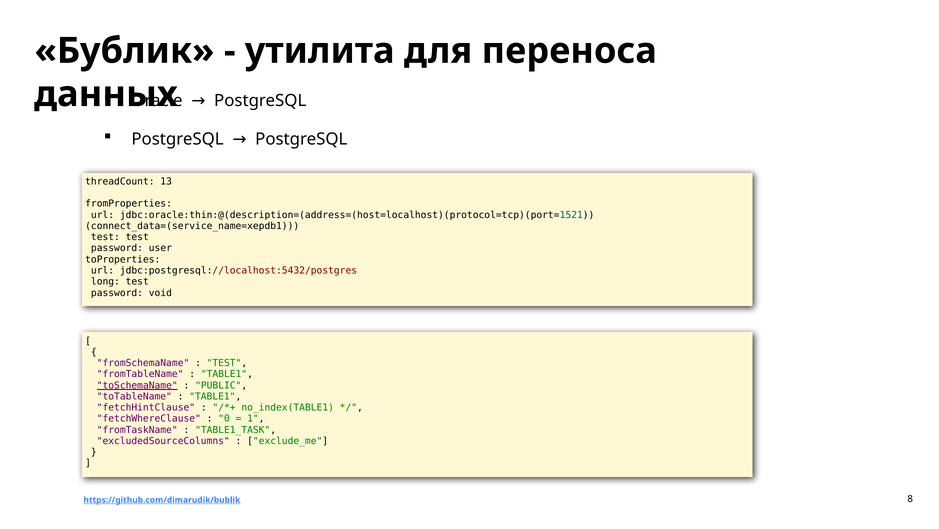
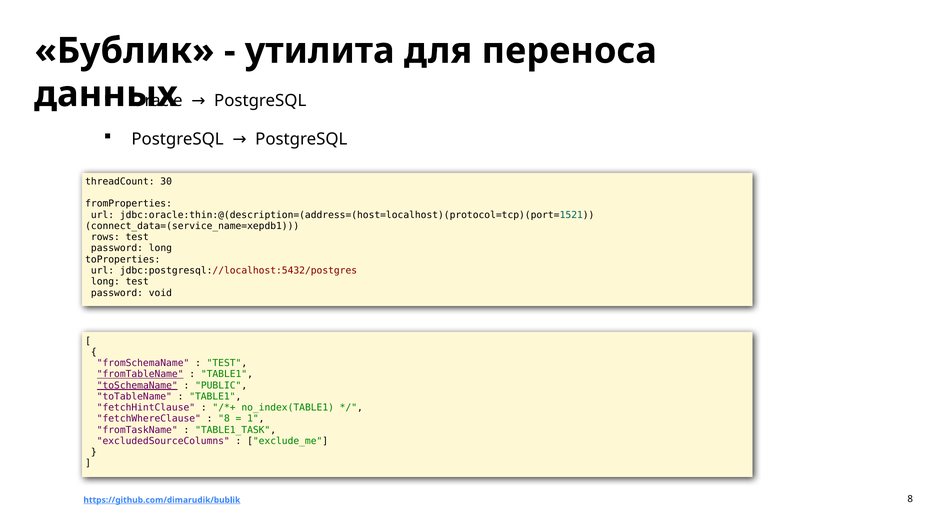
13: 13 -> 30 (166, 182)
test: test -> rows (105, 237)
password user: user -> long (160, 248)
fromTableName underline: none -> present (140, 374)
0: 0 -> 8 (224, 419)
